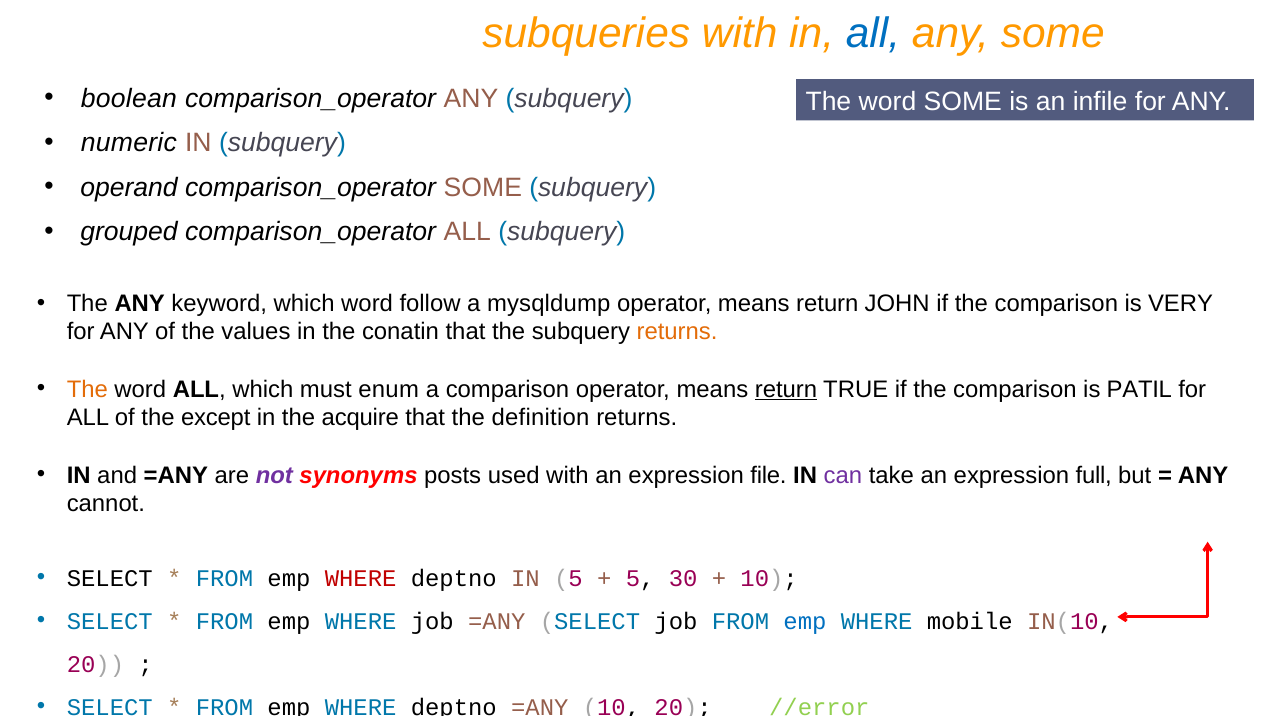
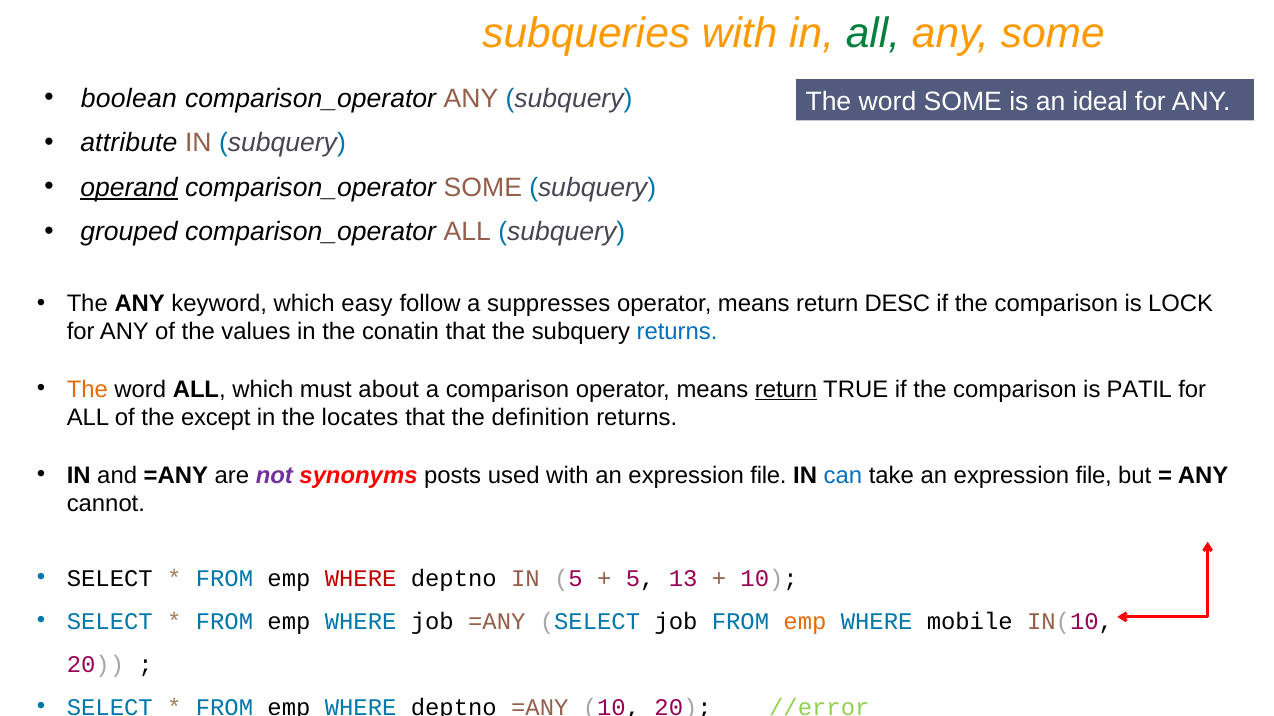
all colour: blue -> green (873, 33)
infile: infile -> ideal (1100, 102)
numeric: numeric -> attribute (129, 143)
operand underline: none -> present (129, 188)
which word: word -> easy (367, 304)
mysqldump: mysqldump -> suppresses (549, 304)
JOHN: JOHN -> DESC (897, 304)
VERY: VERY -> LOCK (1181, 304)
returns colour: orange -> blue (677, 332)
enum: enum -> about (389, 390)
acquire: acquire -> locates (360, 418)
can colour: purple -> blue (843, 476)
take an expression full: full -> file (1094, 476)
30: 30 -> 13 (683, 579)
emp colour: blue -> orange (805, 622)
